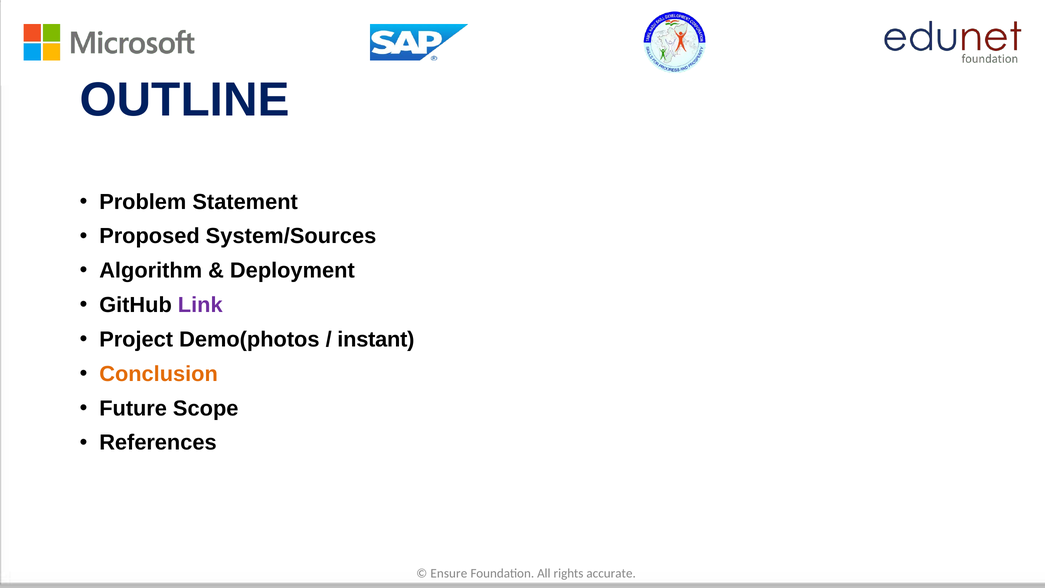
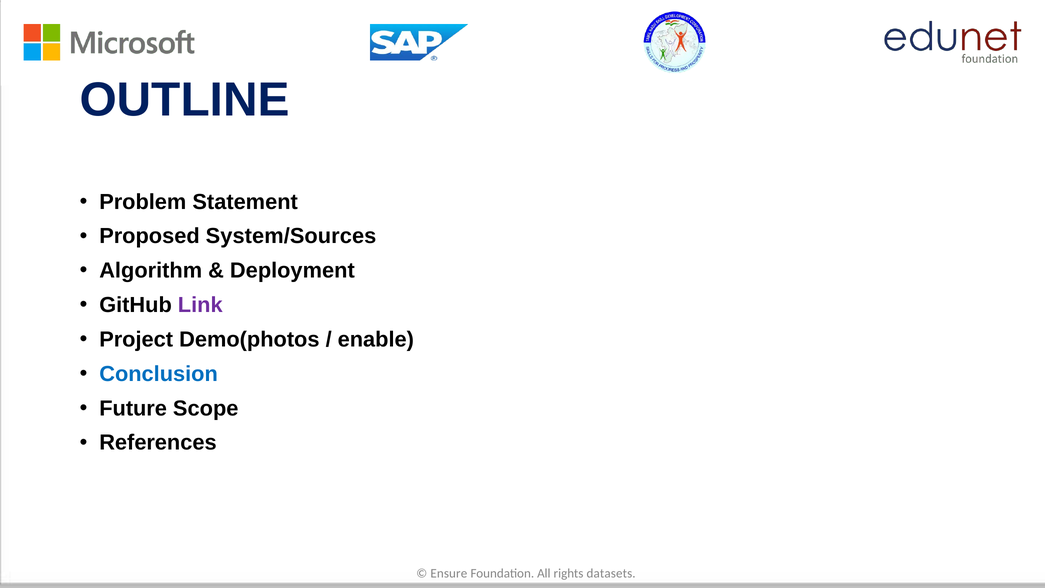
instant: instant -> enable (376, 339)
Conclusion colour: orange -> blue (159, 374)
accurate: accurate -> datasets (611, 573)
